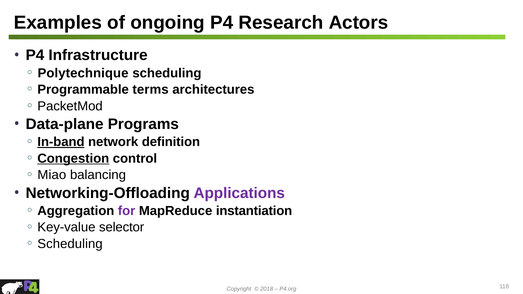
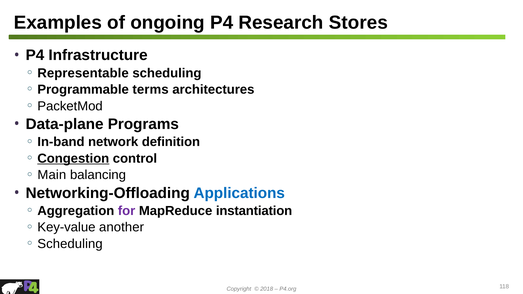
Actors: Actors -> Stores (358, 23)
Polytechnique: Polytechnique -> Representable (83, 73)
In-band underline: present -> none (61, 142)
Miao: Miao -> Main (52, 175)
Applications colour: purple -> blue (239, 193)
selector: selector -> another (122, 227)
